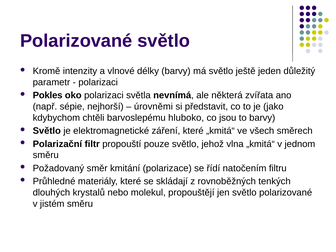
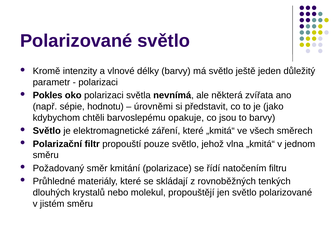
nejhorší: nejhorší -> hodnotu (105, 107)
hluboko: hluboko -> opakuje (186, 118)
